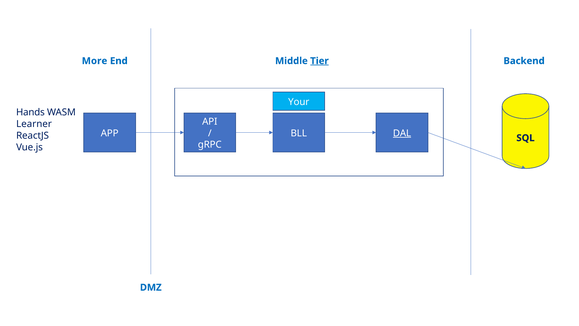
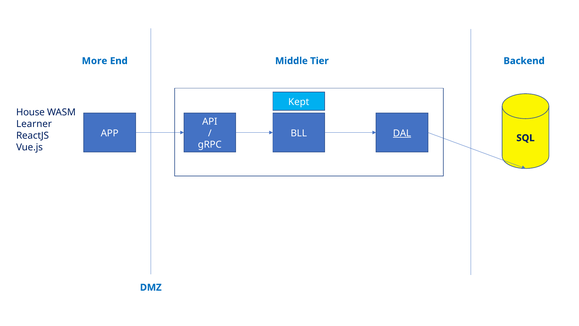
Tier underline: present -> none (319, 61)
Your: Your -> Kept (299, 102)
Hands: Hands -> House (30, 112)
